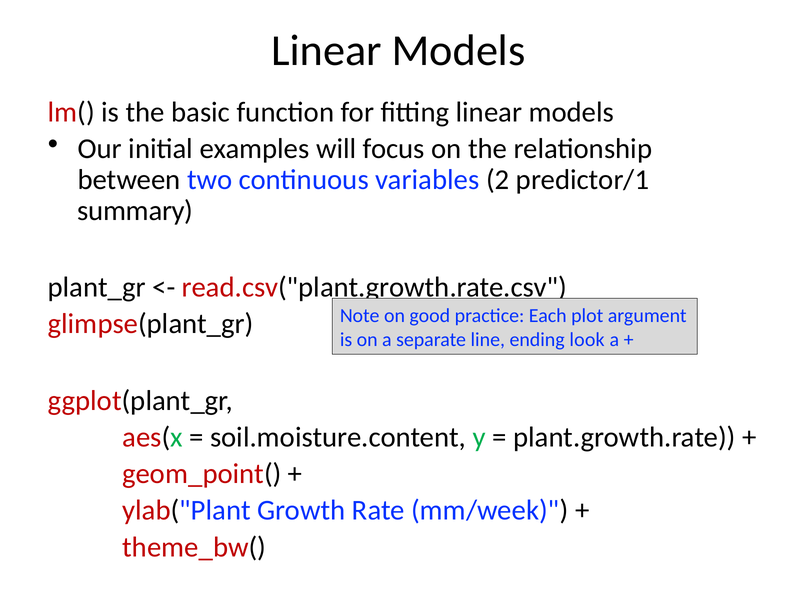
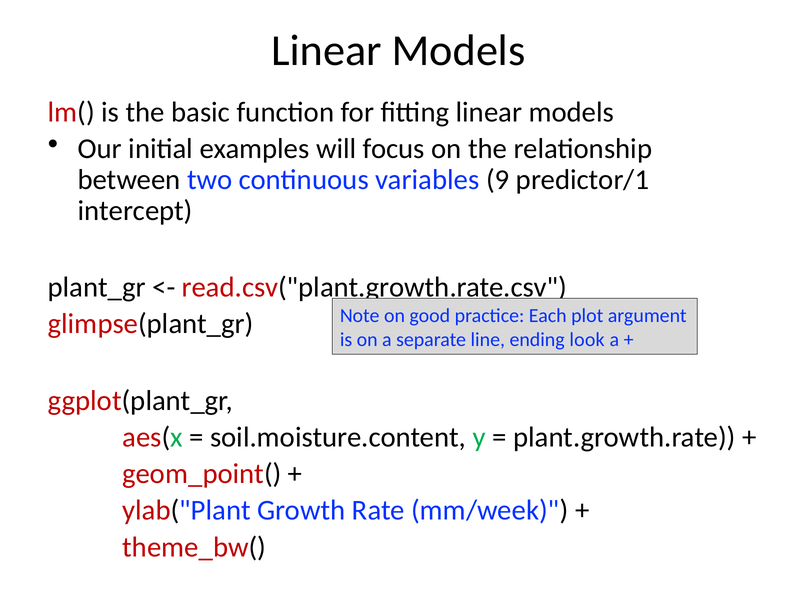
2: 2 -> 9 (498, 180)
summary: summary -> intercept (135, 211)
